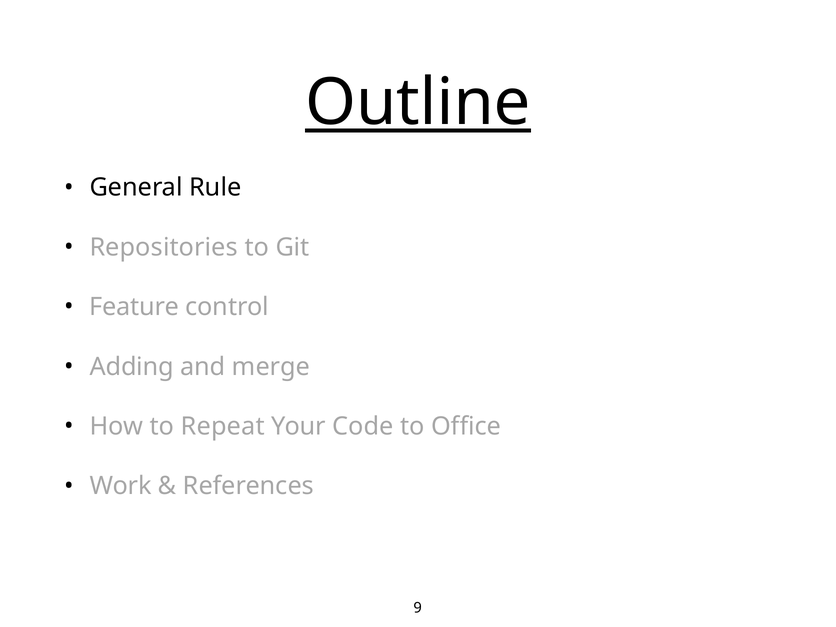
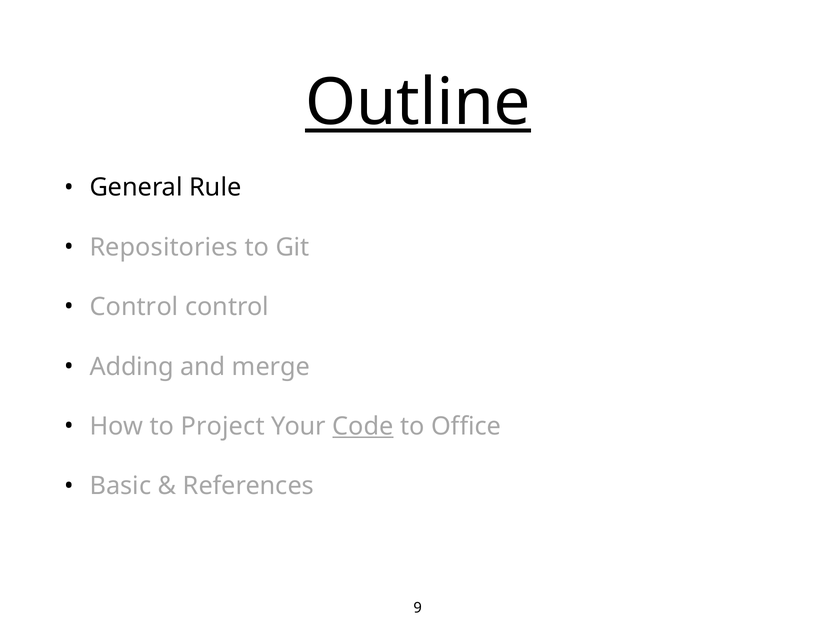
Feature: Feature -> Control (134, 307)
Repeat: Repeat -> Project (223, 426)
Code underline: none -> present (363, 426)
Work: Work -> Basic (120, 486)
